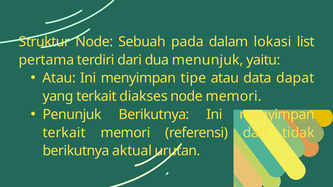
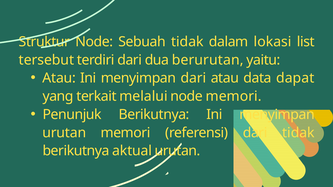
Sebuah pada: pada -> tidak (187, 42)
pertama: pertama -> tersebut (46, 60)
menunjuk: menunjuk -> berurutan (208, 60)
menyimpan tipe: tipe -> dari (193, 78)
diakses: diakses -> melalui (144, 96)
terkait: terkait -> urutan (64, 133)
